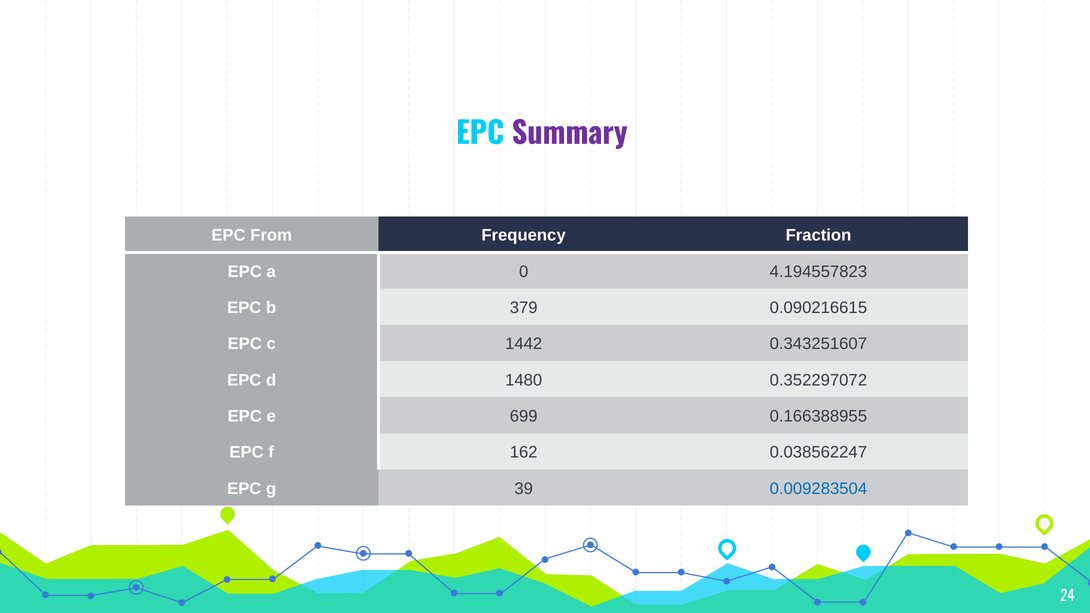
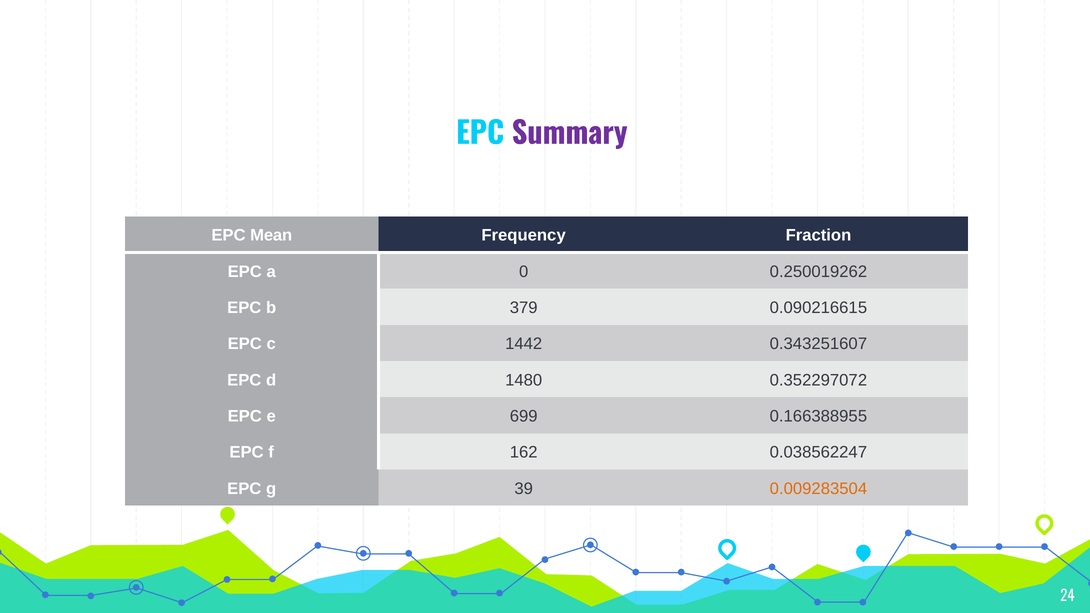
From: From -> Mean (271, 235)
4.194557823: 4.194557823 -> 0.250019262 (818, 272)
0.009283504 colour: blue -> orange (818, 489)
